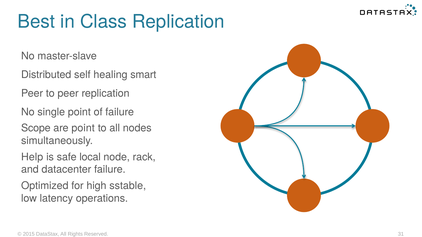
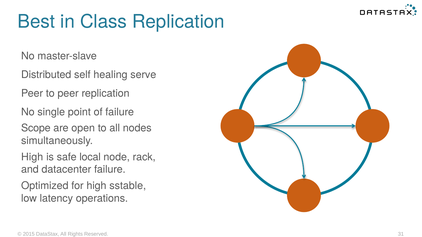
smart: smart -> serve (143, 75)
are point: point -> open (83, 128)
Help: Help -> High (32, 157)
